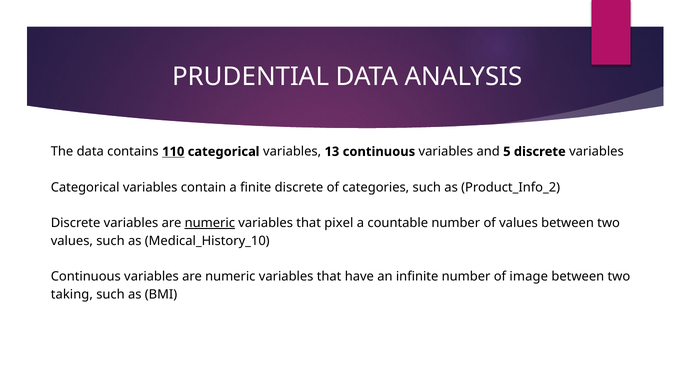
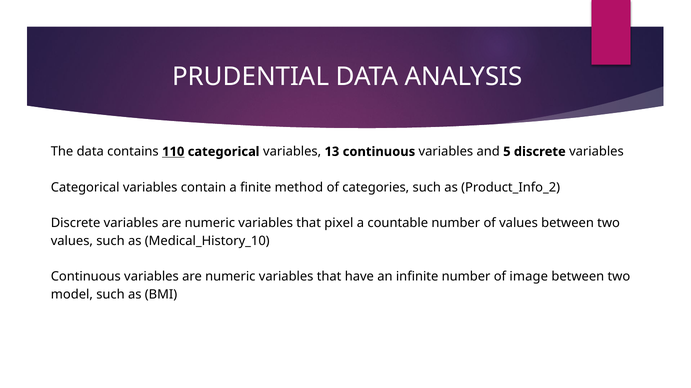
finite discrete: discrete -> method (299, 188)
numeric underline: present -> none (210, 223)
taking: taking -> model (72, 295)
